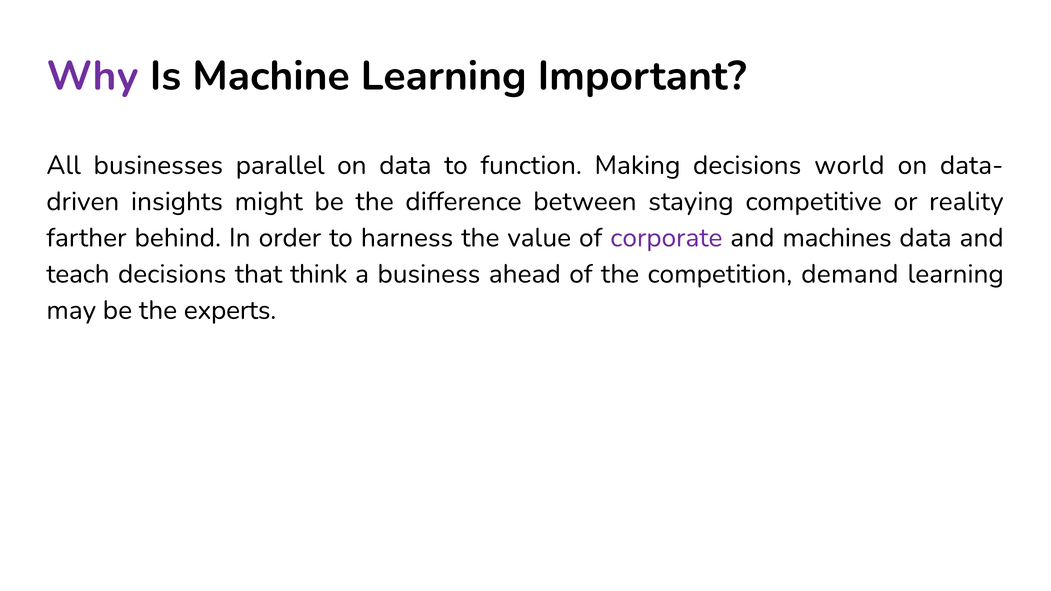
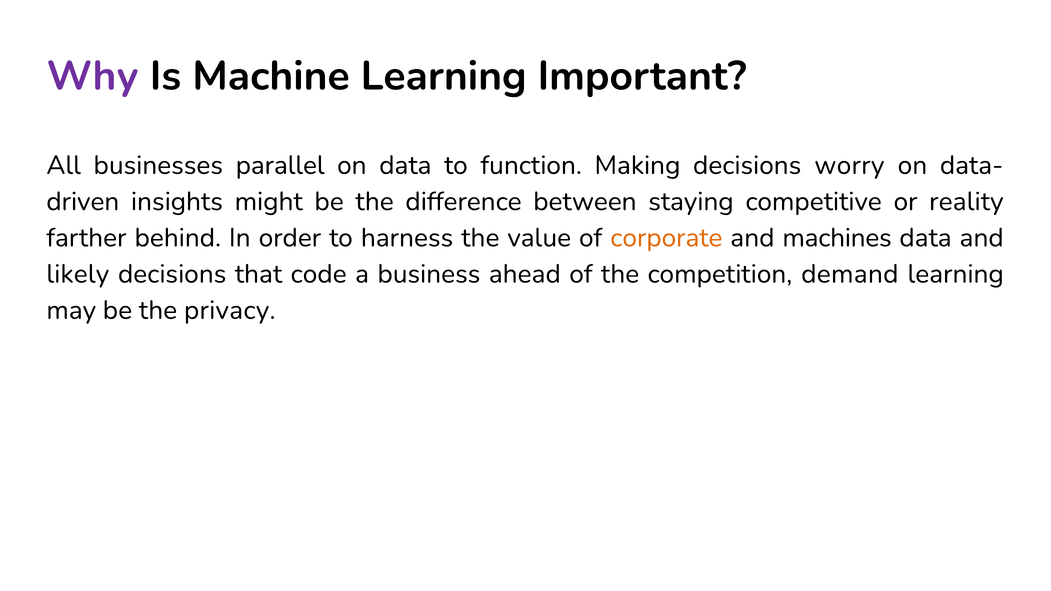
world: world -> worry (849, 165)
corporate colour: purple -> orange (666, 238)
teach: teach -> likely (78, 274)
think: think -> code (319, 274)
experts: experts -> privacy (230, 310)
